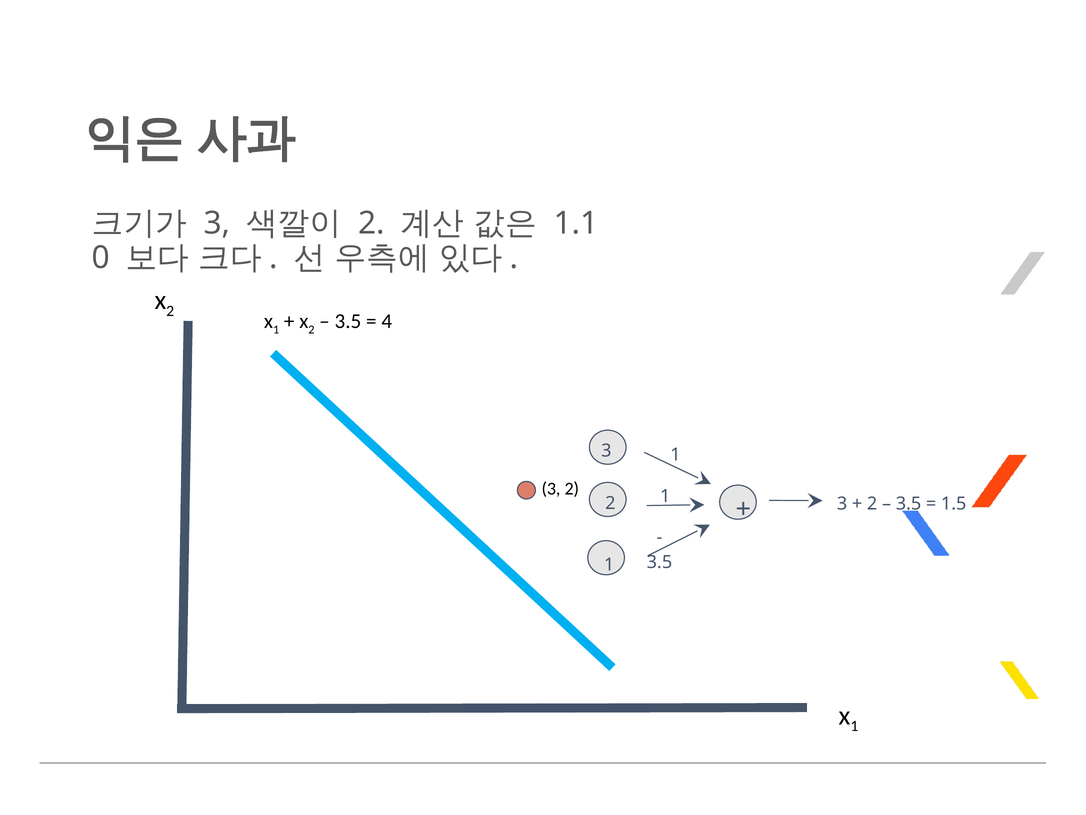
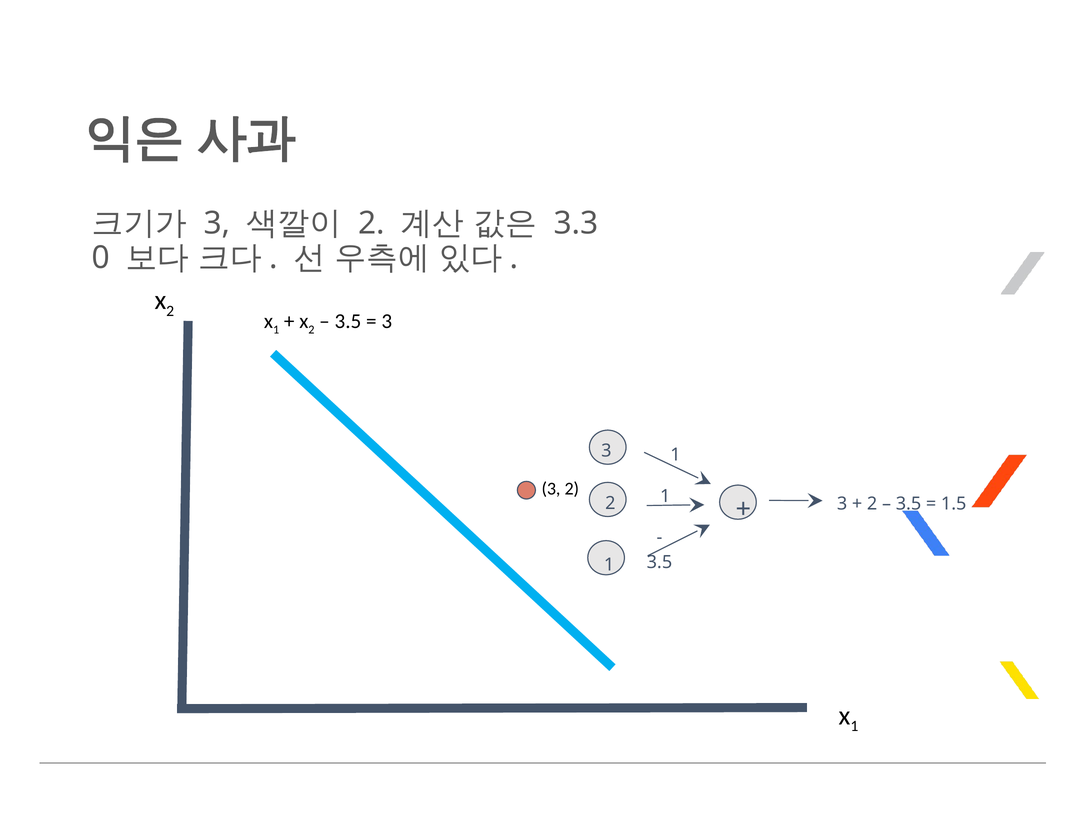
1.1: 1.1 -> 3.3 (576, 223)
4: 4 -> 3 (387, 321)
